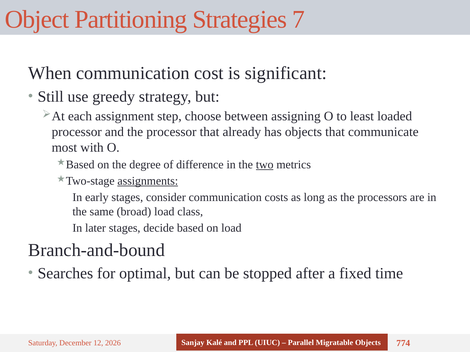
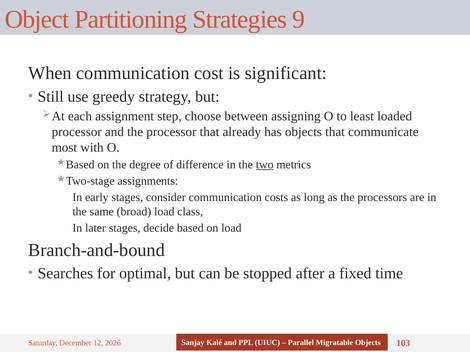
7: 7 -> 9 (298, 19)
assignments underline: present -> none (148, 181)
774: 774 -> 103 (403, 344)
